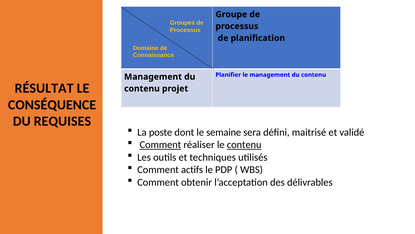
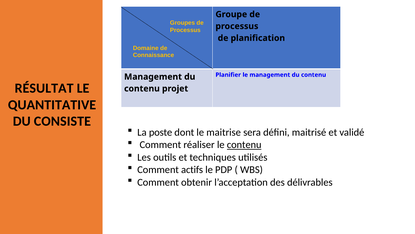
CONSÉQUENCE: CONSÉQUENCE -> QUANTITATIVE (52, 105)
REQUISES: REQUISES -> CONSISTE (62, 121)
semaine: semaine -> maitrise (224, 132)
Comment underline: present -> none (160, 144)
